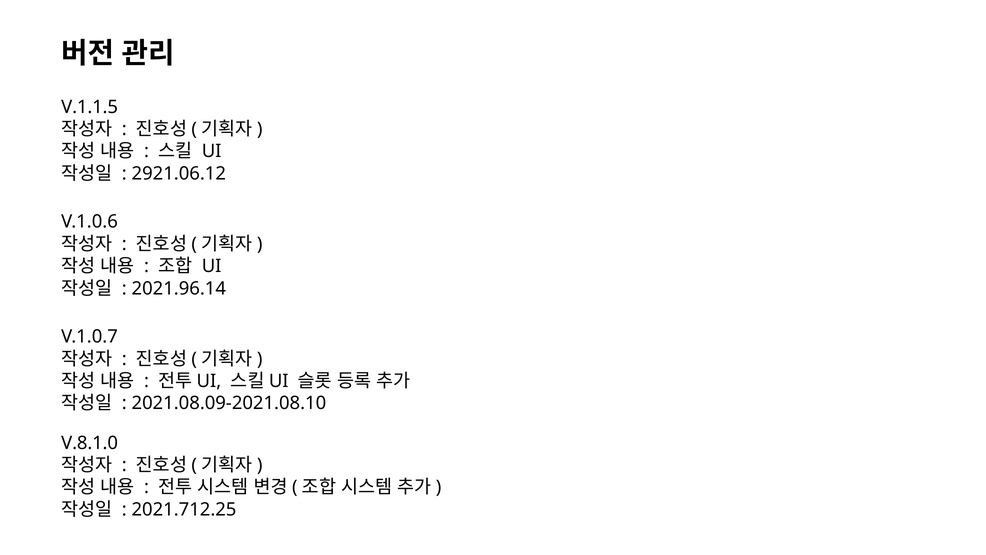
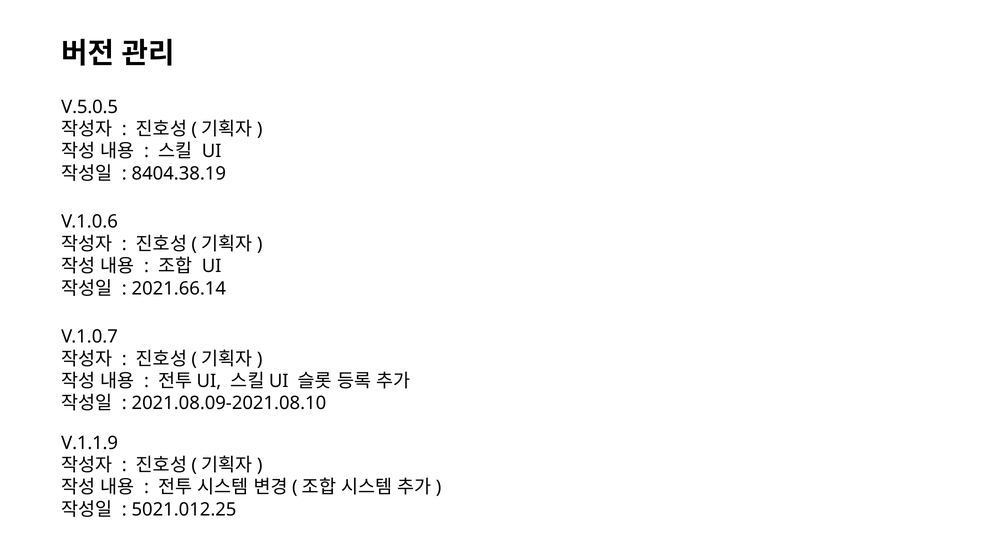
V.1.1.5: V.1.1.5 -> V.5.0.5 (90, 107)
2921.06.12: 2921.06.12 -> 8404.38.19 (179, 173)
2021.96.14: 2021.96.14 -> 2021.66.14 (179, 288)
V.8.1.0: V.8.1.0 -> V.1.1.9 (90, 443)
2021.712.25: 2021.712.25 -> 5021.012.25 (184, 509)
